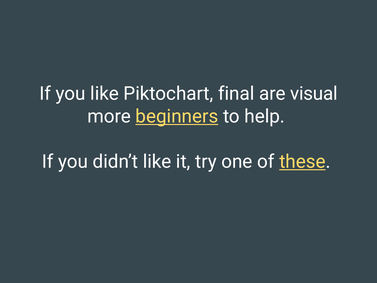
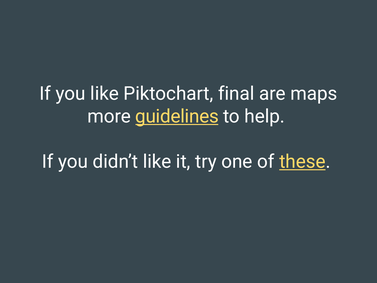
visual: visual -> maps (314, 94)
beginners: beginners -> guidelines (177, 116)
